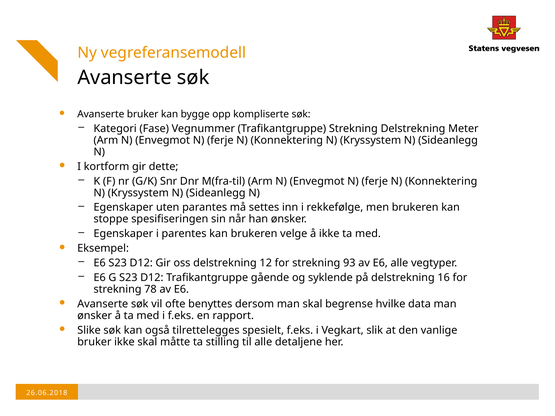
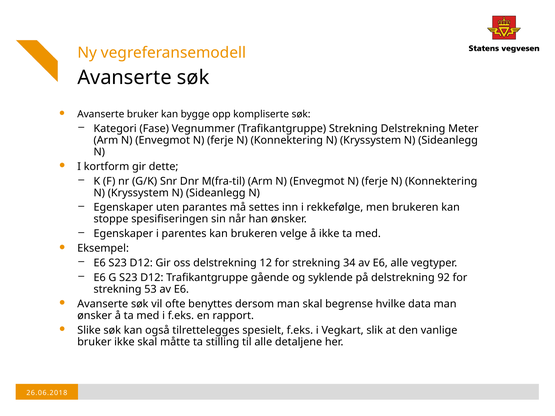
93: 93 -> 34 (349, 263)
16: 16 -> 92 (444, 278)
78: 78 -> 53 (150, 289)
